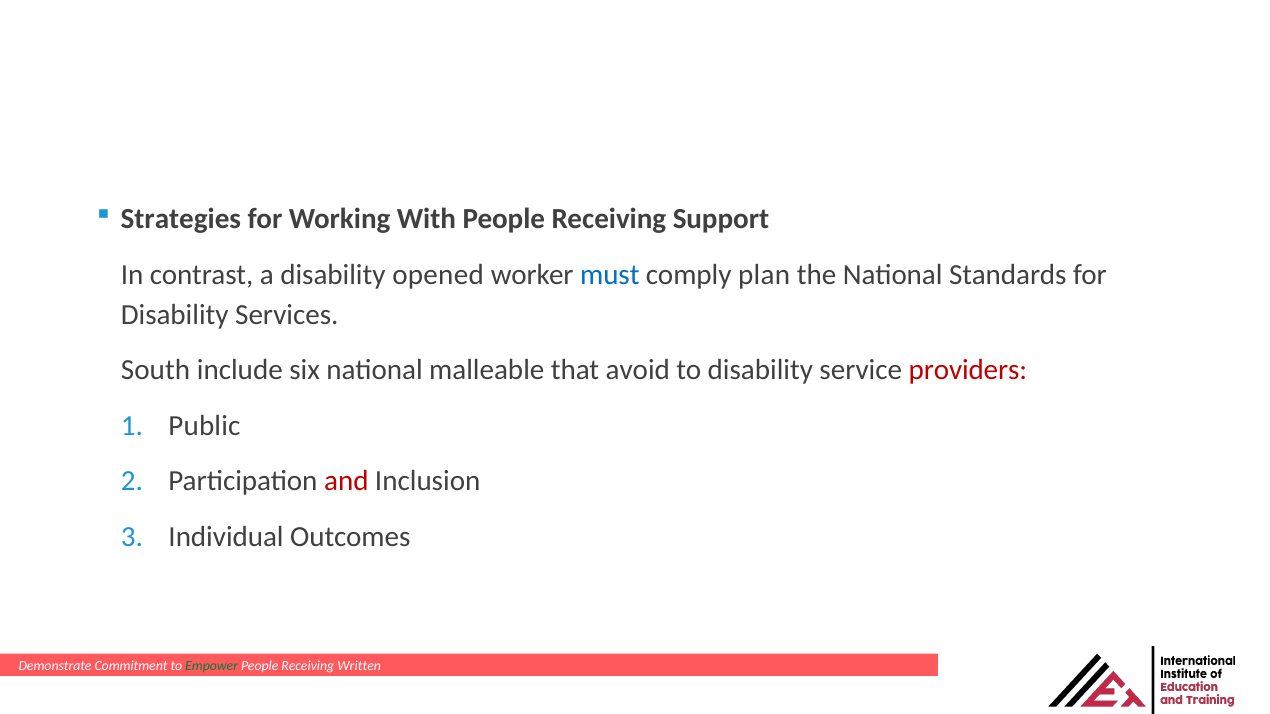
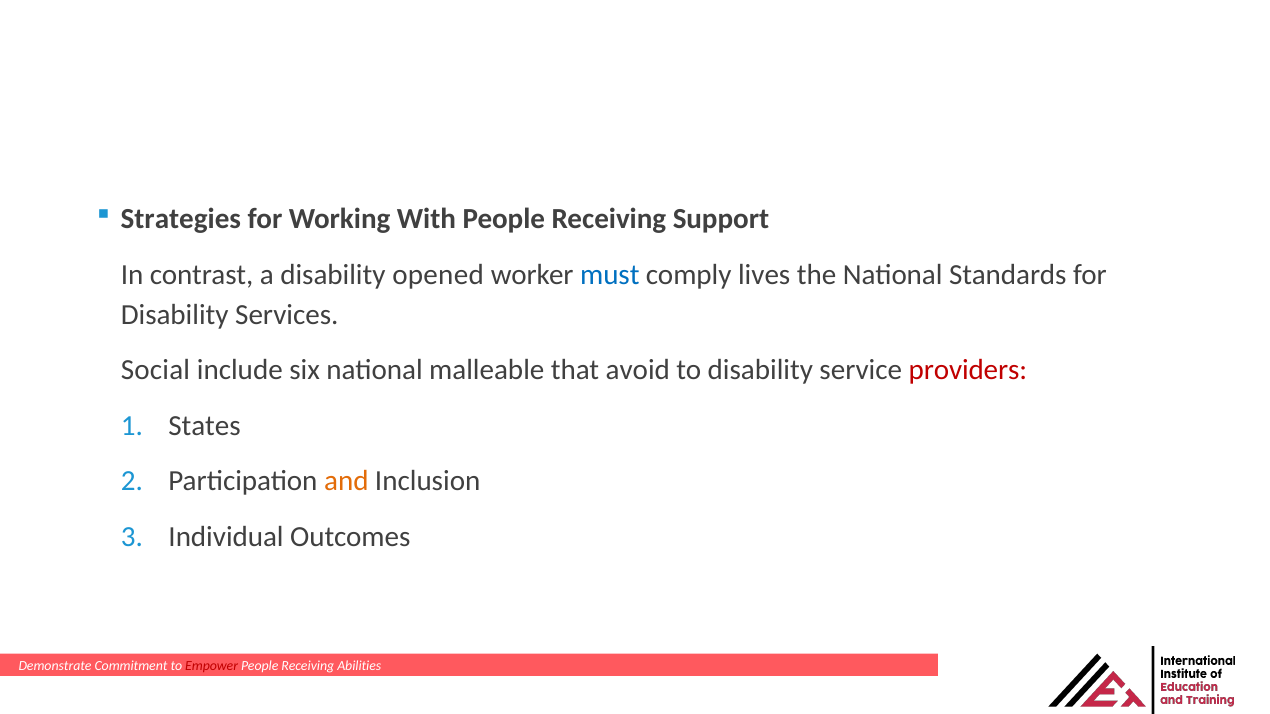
plan: plan -> lives (764, 275)
South: South -> Social (155, 370)
Public: Public -> States (205, 426)
and colour: red -> orange (346, 482)
Empower colour: green -> red (212, 666)
Written: Written -> Abilities (359, 666)
